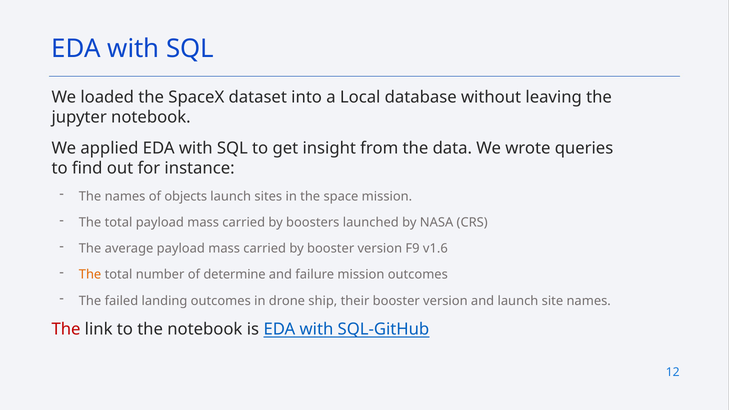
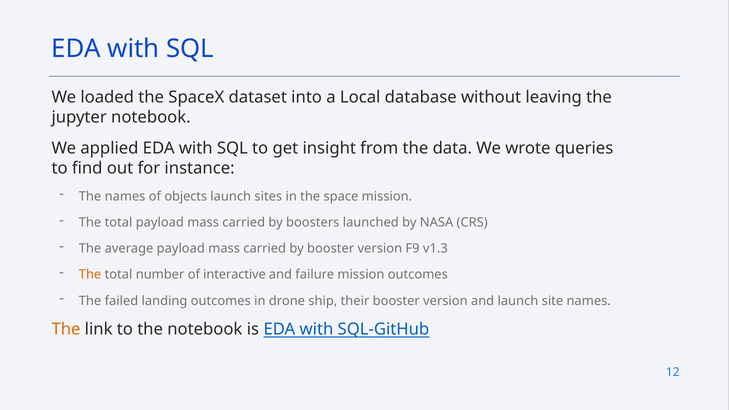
v1.6: v1.6 -> v1.3 (435, 249)
determine: determine -> interactive (235, 275)
The colour: red -> orange (66, 330)
